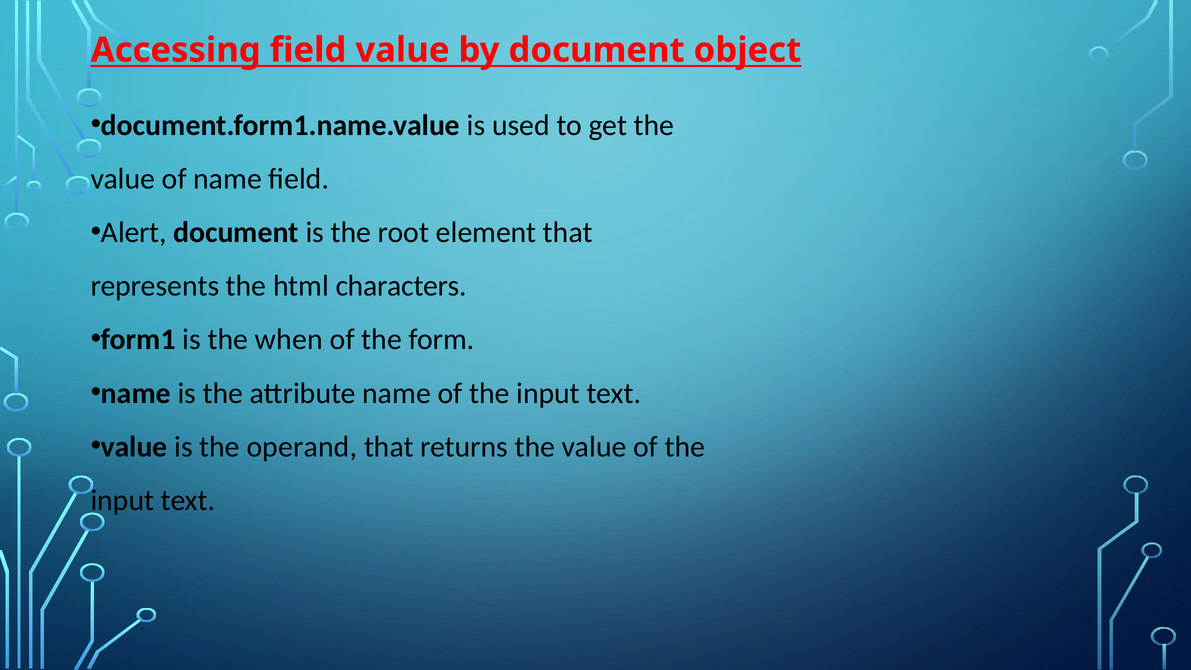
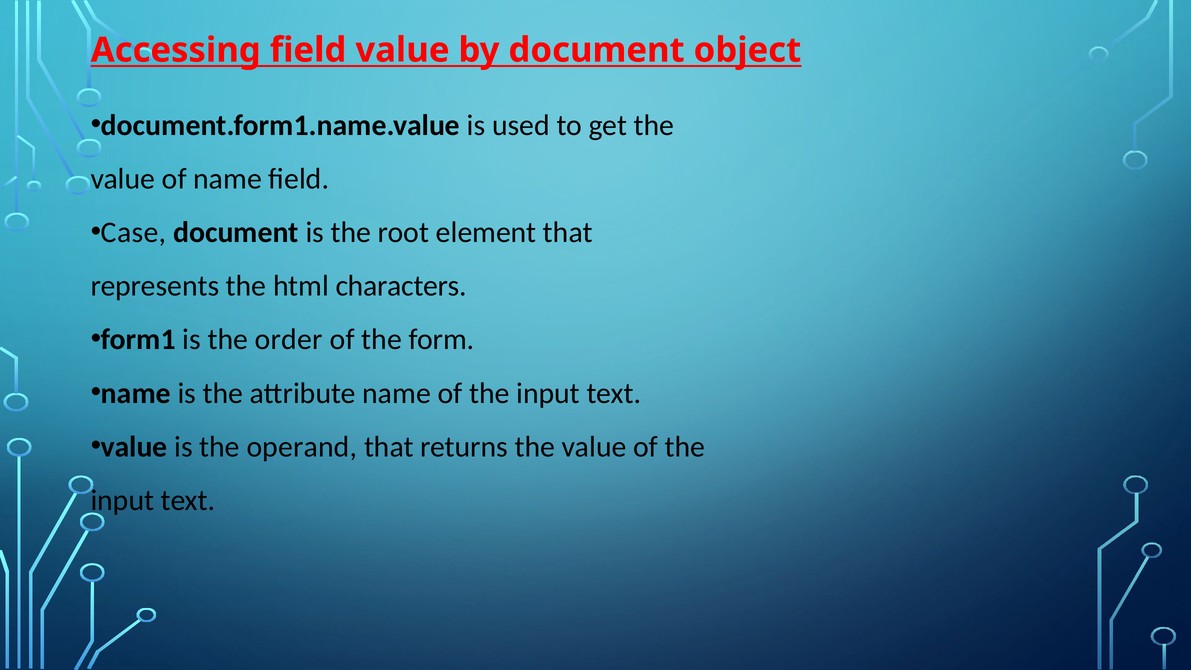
Alert: Alert -> Case (134, 232)
when: when -> order (289, 340)
